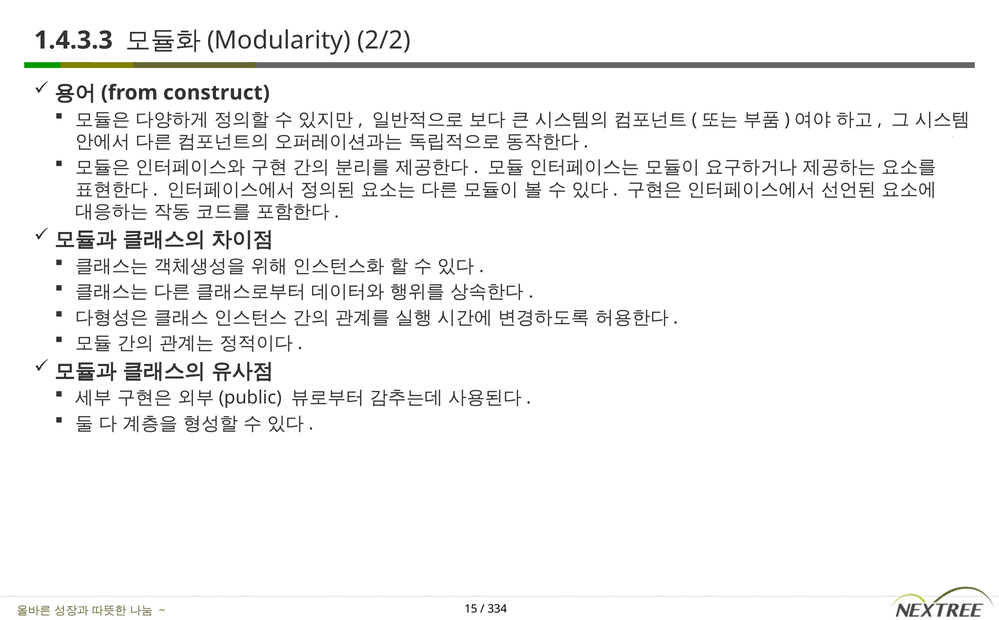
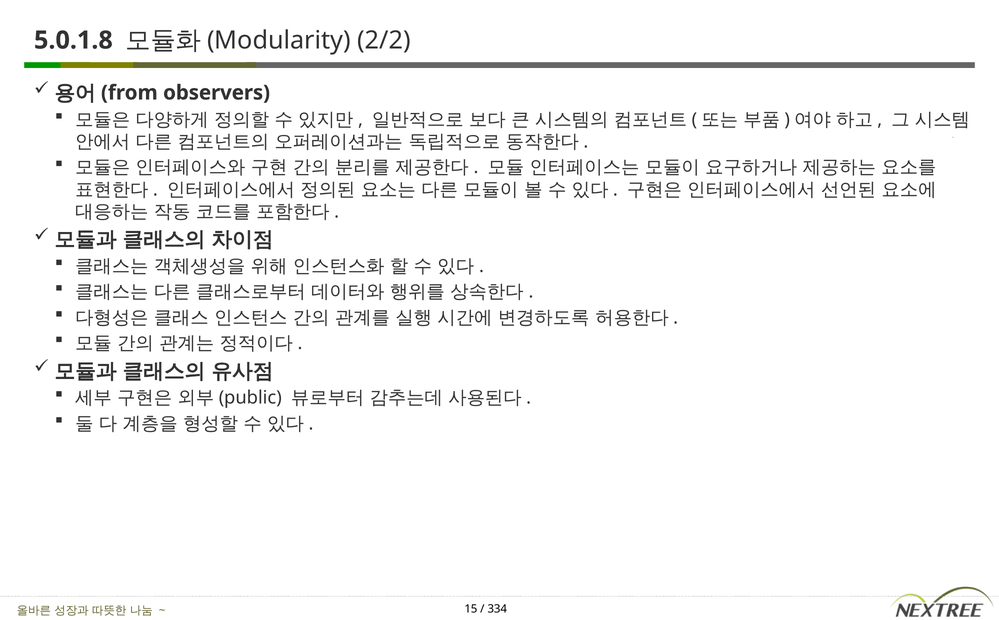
1.4.3.3: 1.4.3.3 -> 5.0.1.8 (73, 40)
construct: construct -> observers (217, 93)
